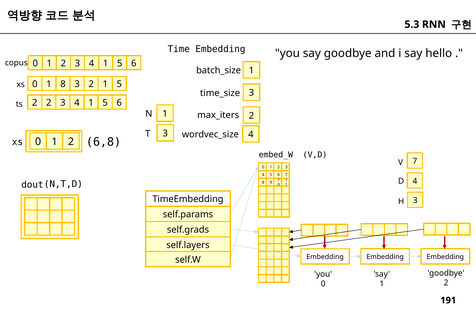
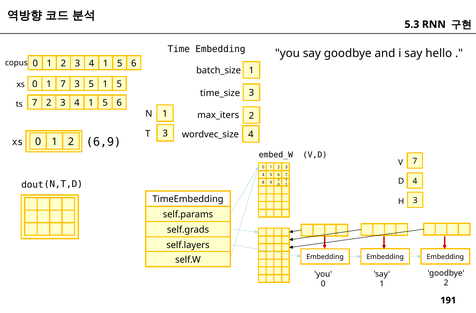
1 8: 8 -> 7 (63, 84)
3 2: 2 -> 5 (91, 84)
ts 2: 2 -> 7 (35, 103)
6,8: 6,8 -> 6,9 (104, 142)
